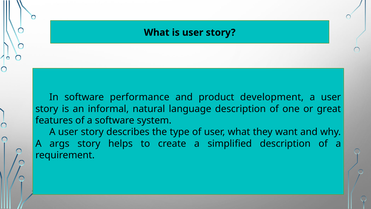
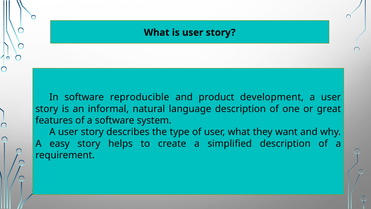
performance: performance -> reproducible (140, 97)
args: args -> easy (60, 143)
